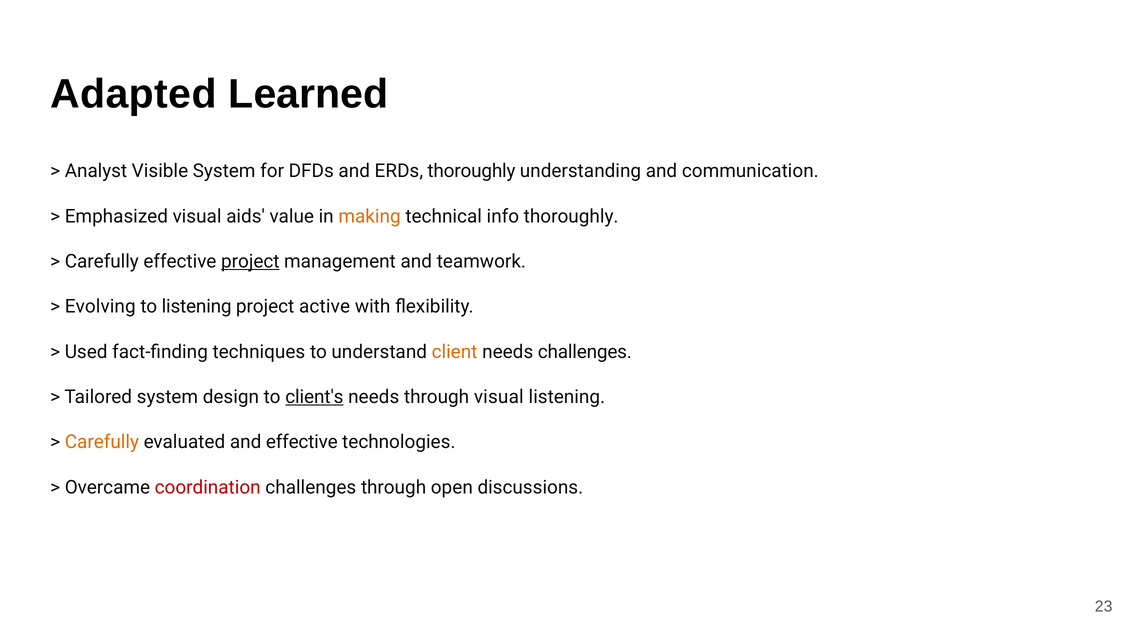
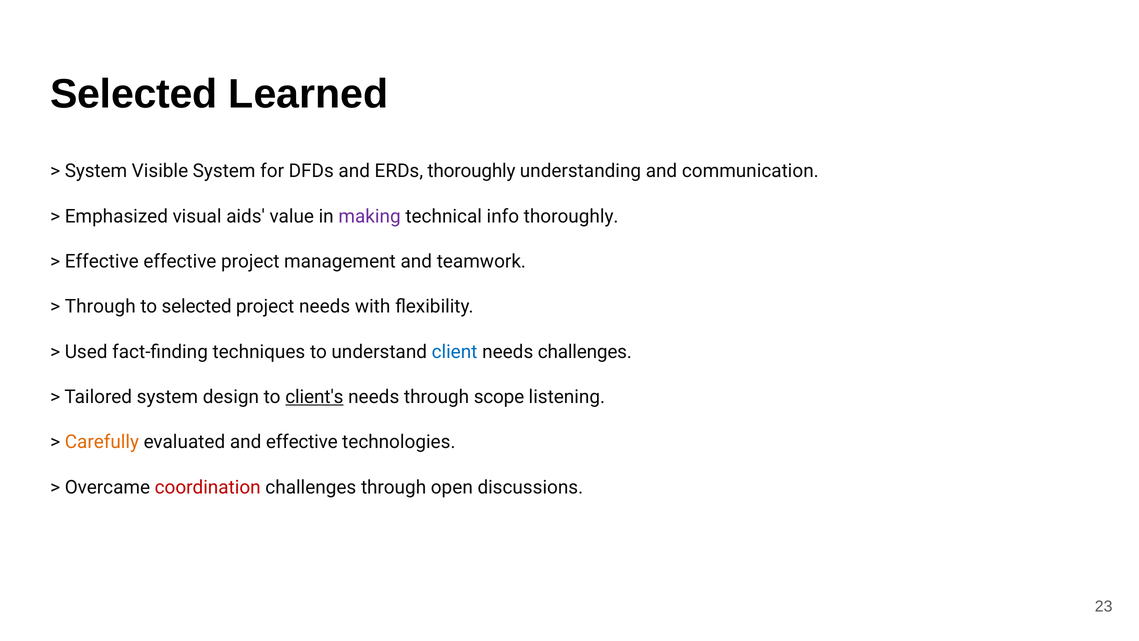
Adapted: Adapted -> Selected (134, 94)
Analyst: Analyst -> System (96, 171)
making colour: orange -> purple (370, 216)
Carefully: Carefully -> Effective (102, 261)
project underline: present -> none (250, 261)
Evolving: Evolving -> Through (100, 307)
to listening: listening -> selected (197, 307)
project active: active -> needs (325, 307)
client colour: orange -> blue (455, 352)
through visual: visual -> scope (499, 397)
